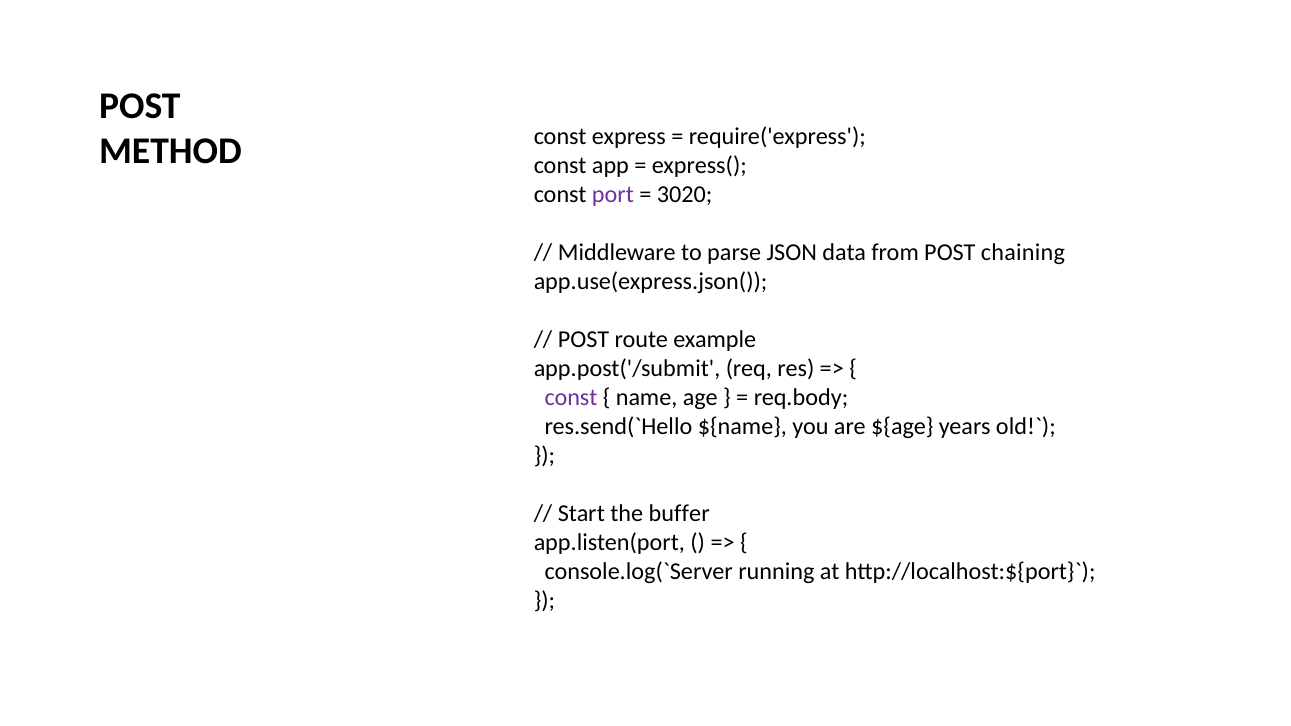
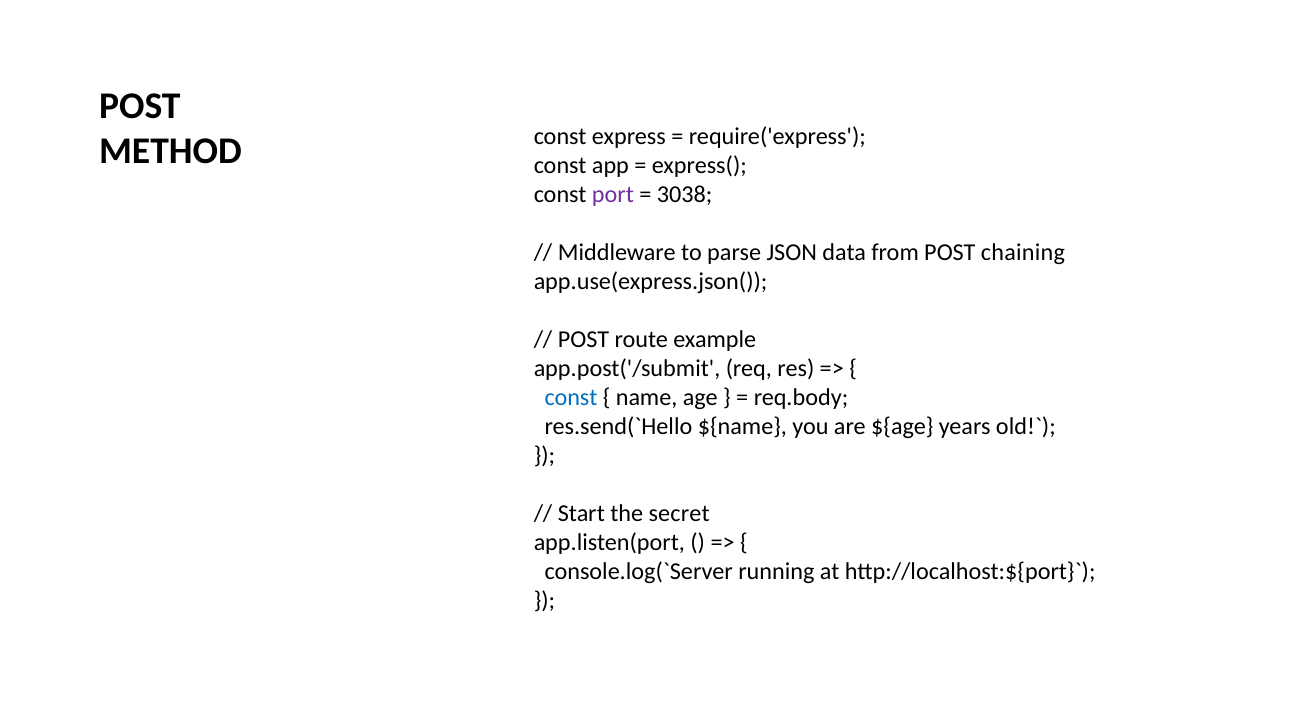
3020: 3020 -> 3038 (685, 194)
const colour: purple -> blue (571, 398)
buffer: buffer -> secret (679, 514)
